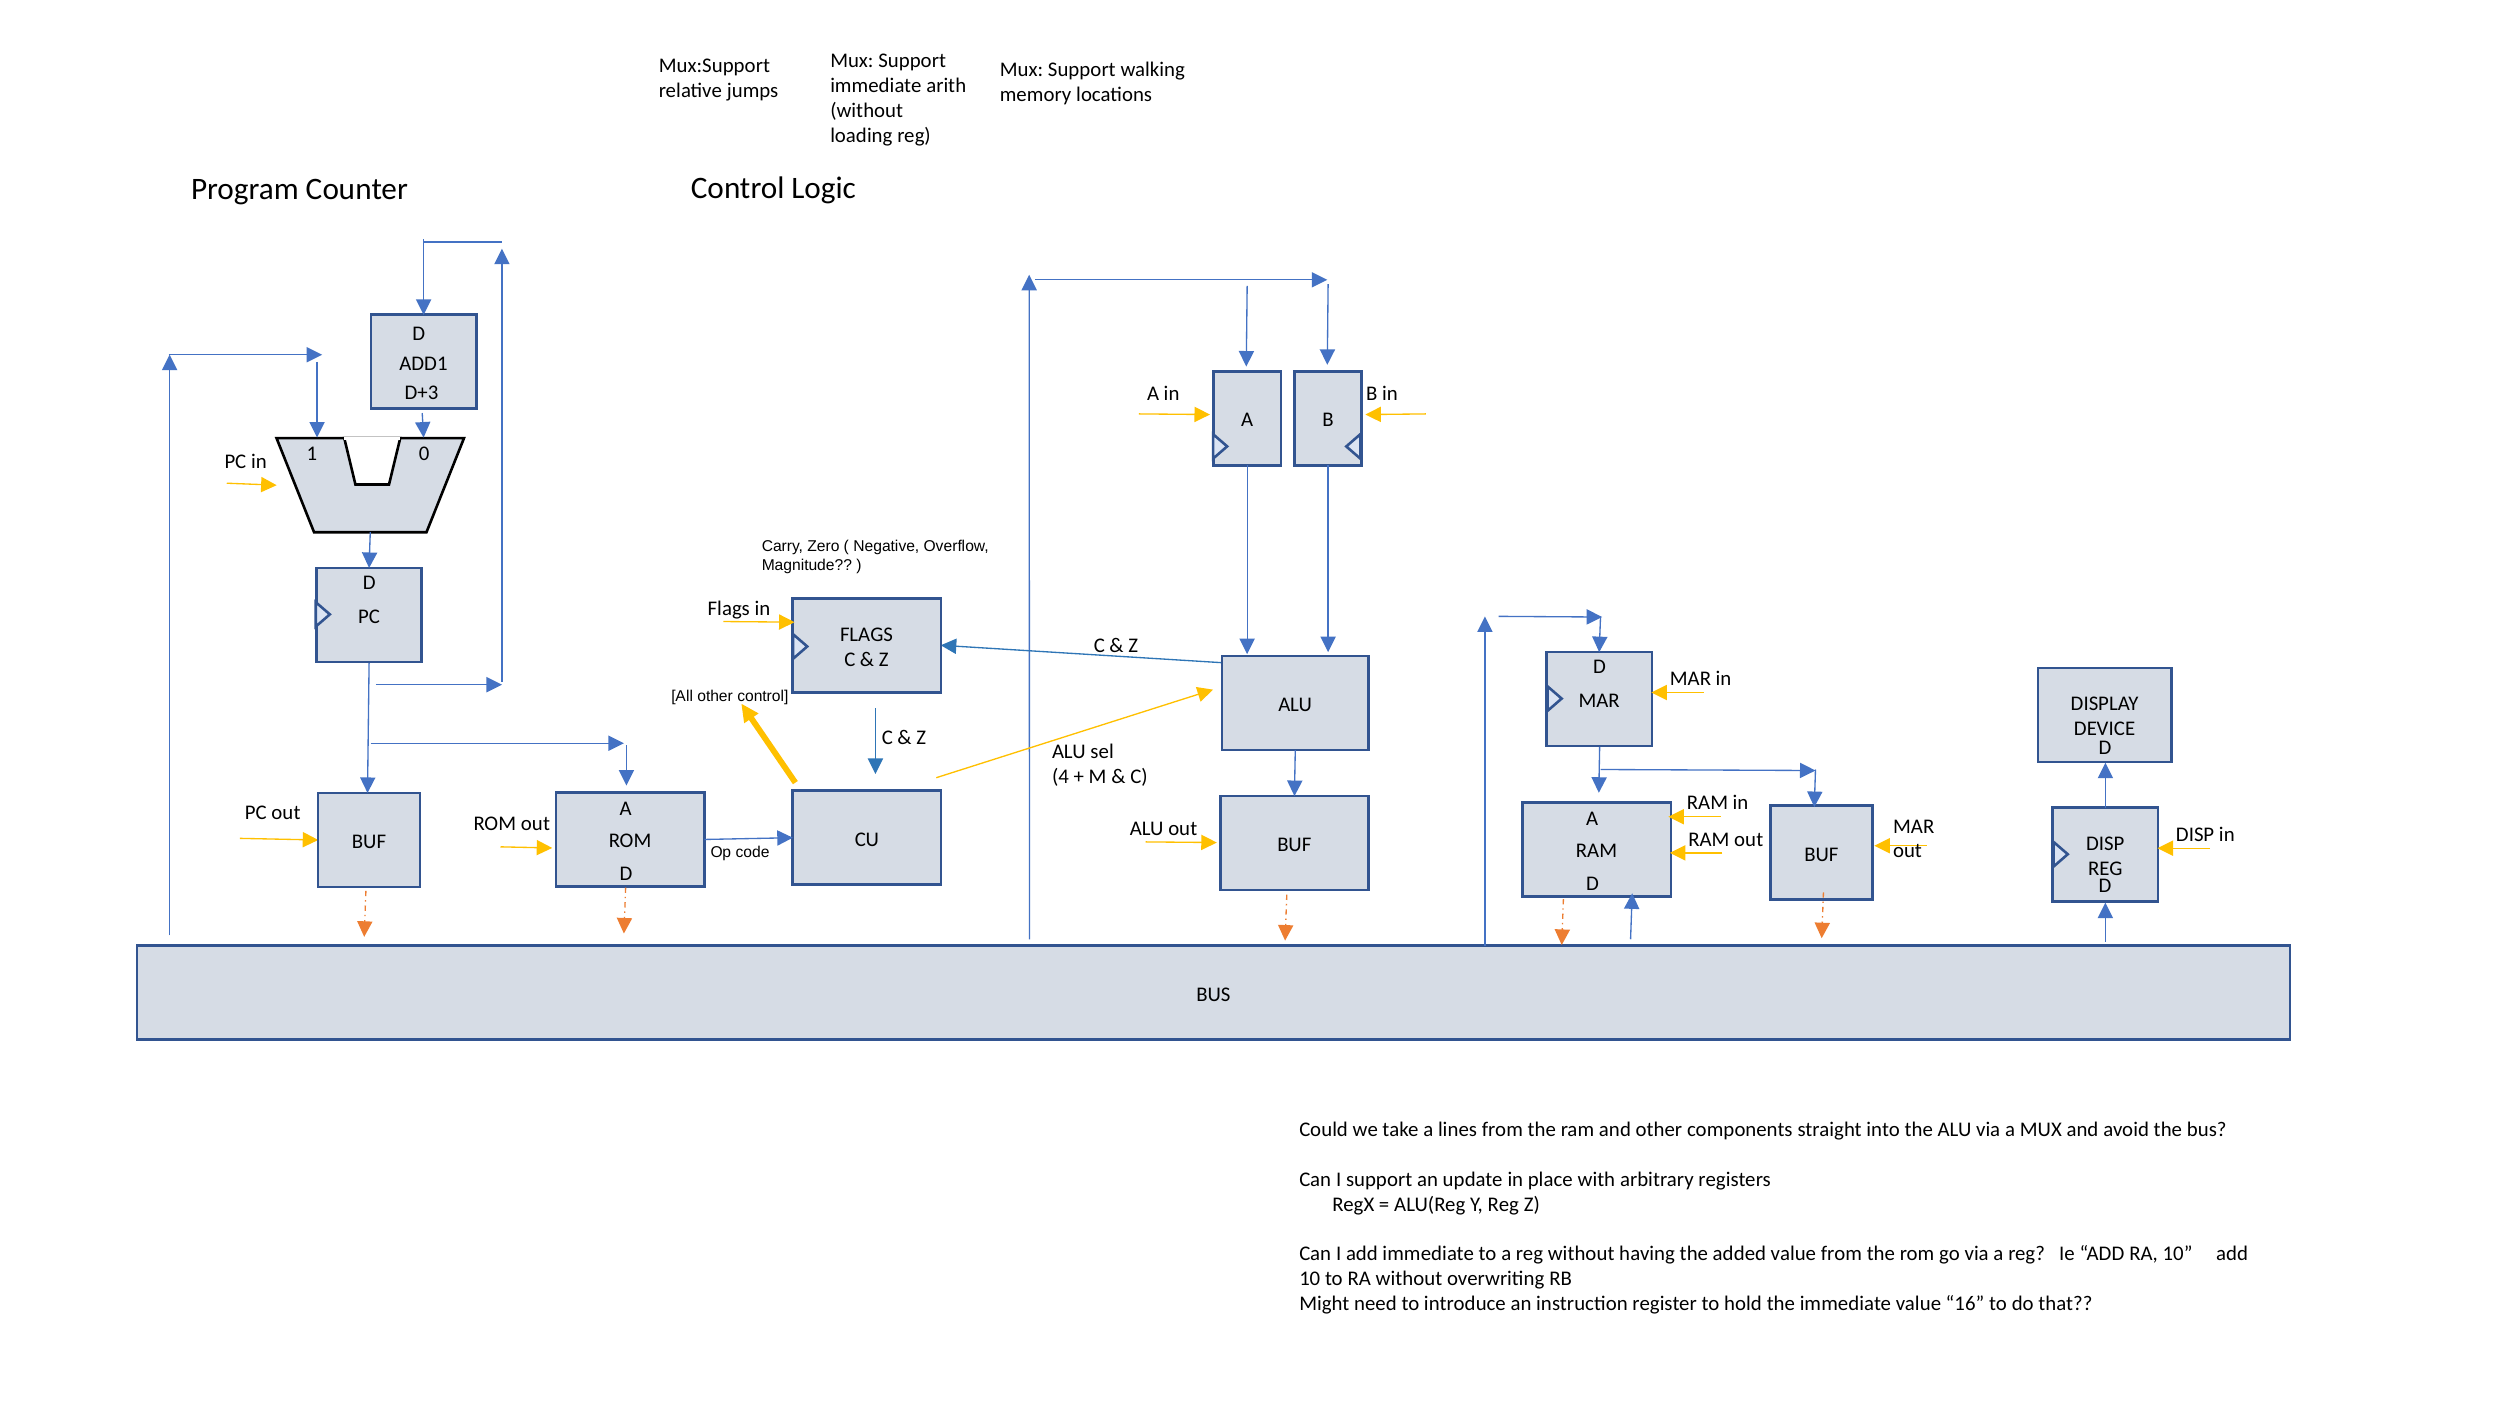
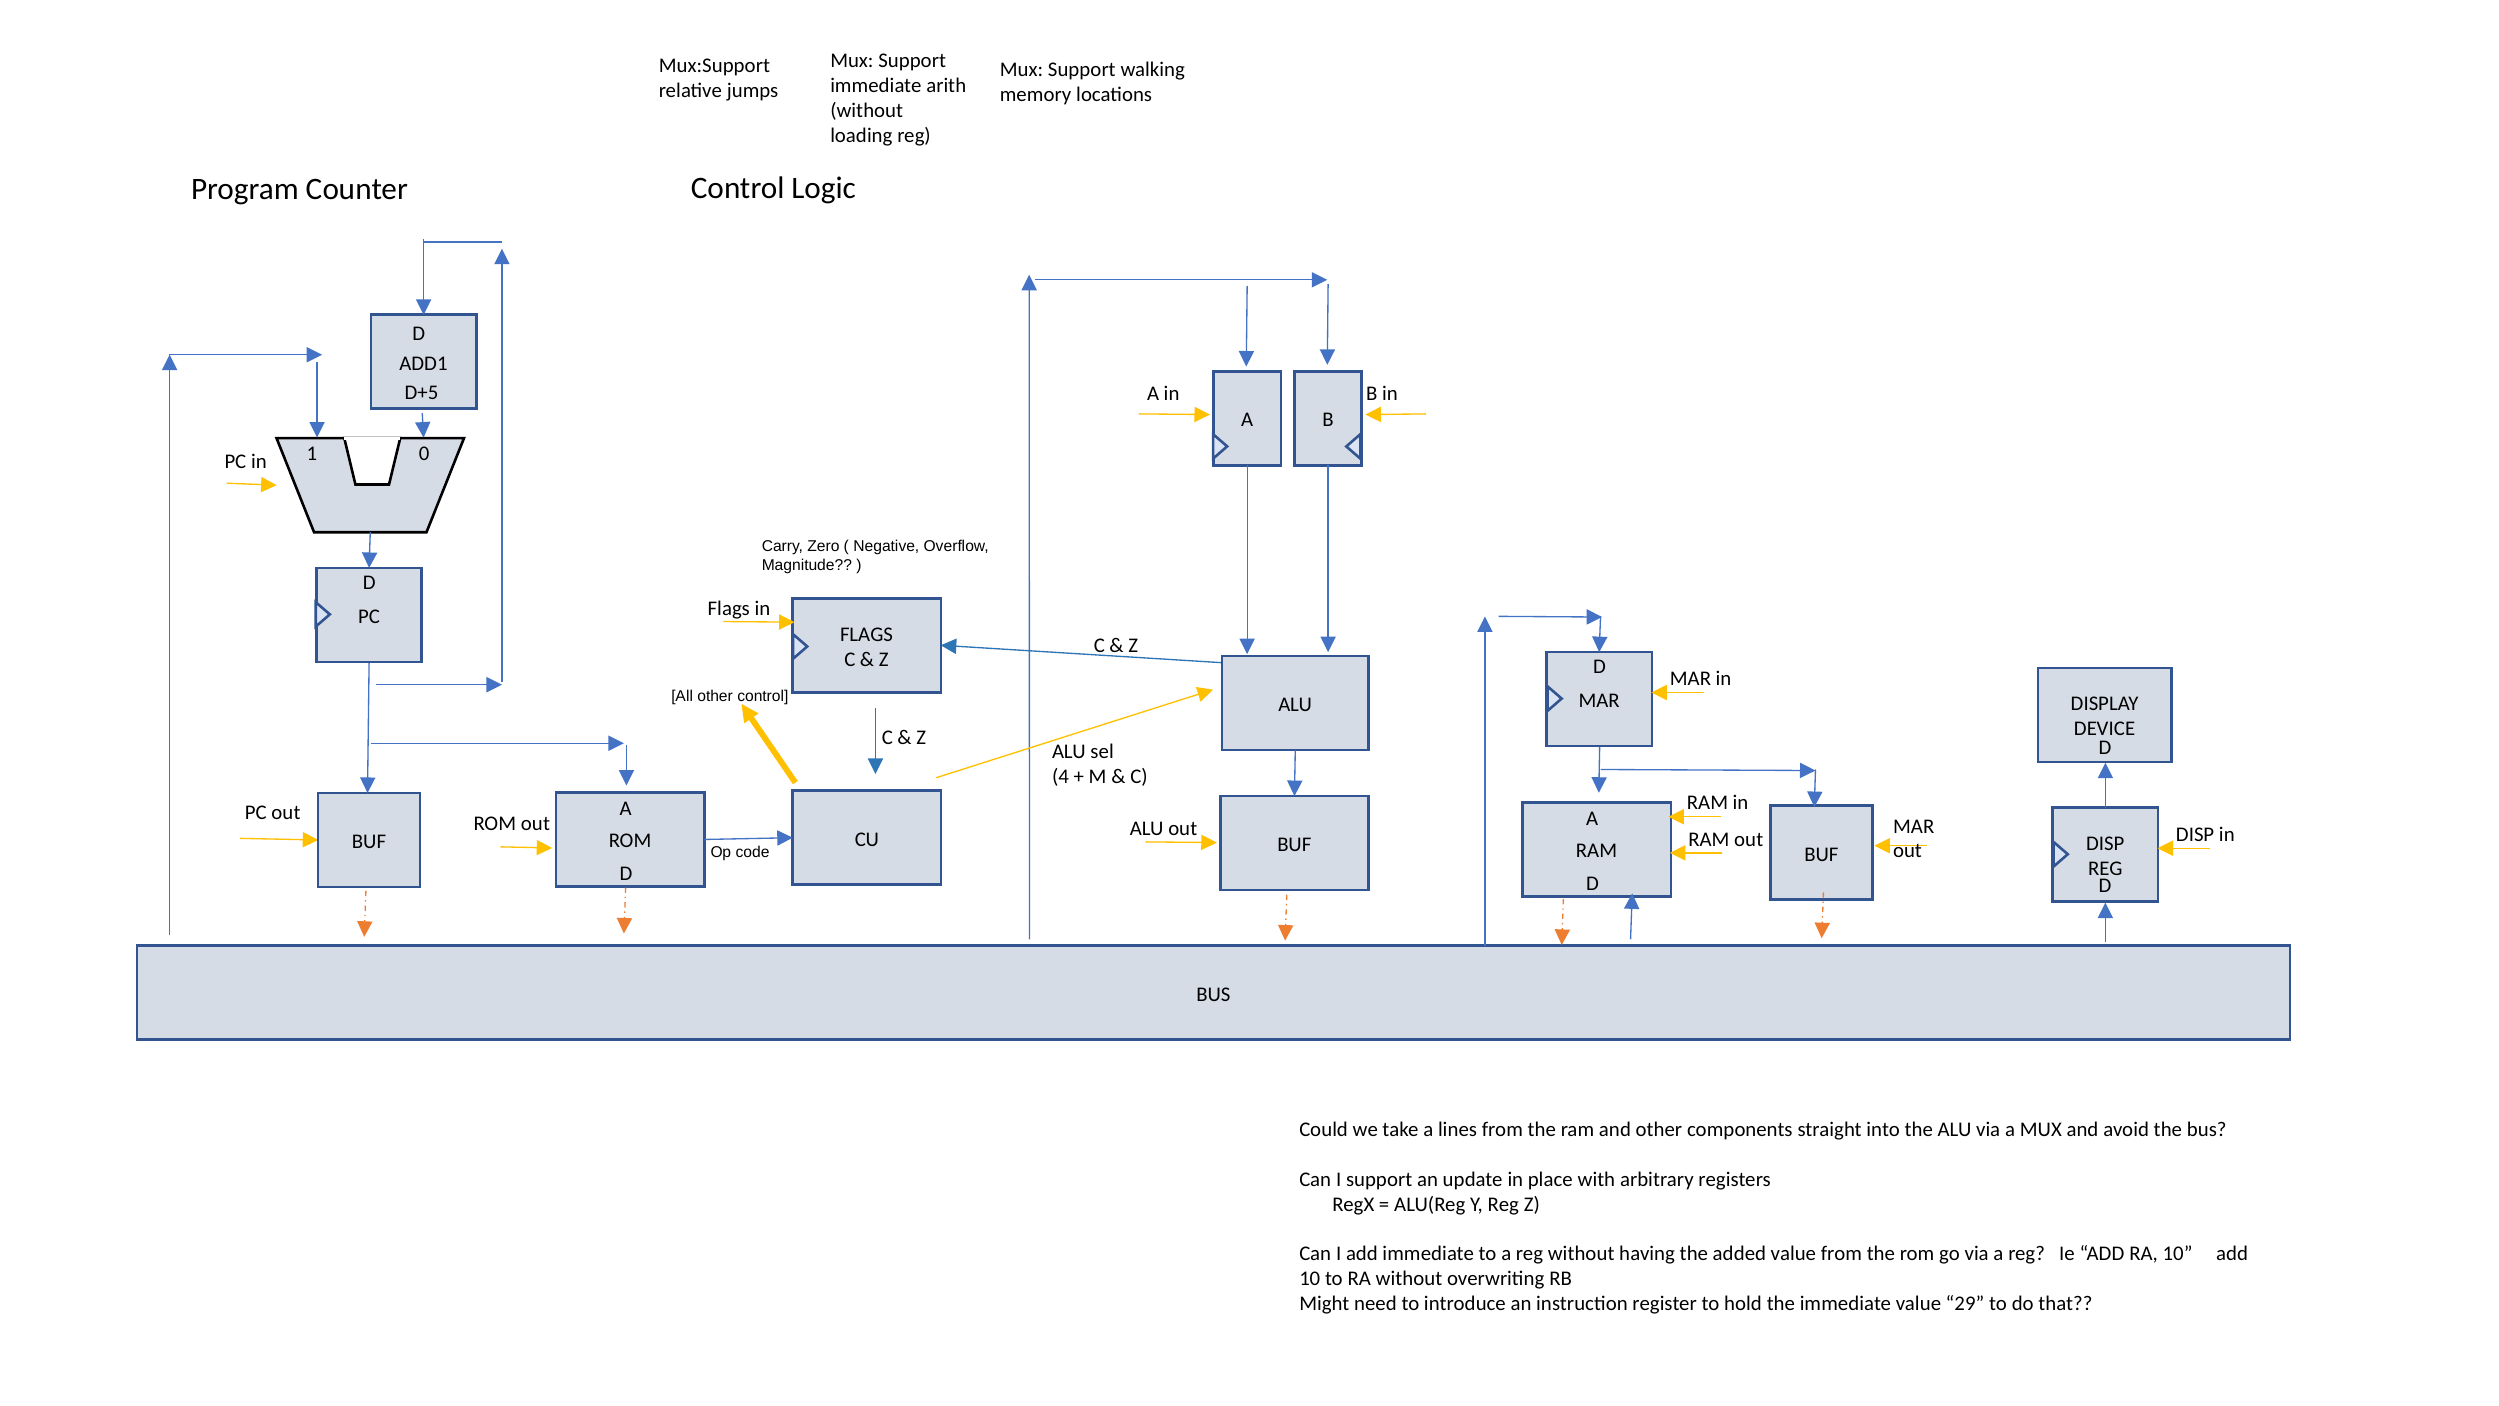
D+3: D+3 -> D+5 (422, 393)
16: 16 -> 29 (1965, 1304)
